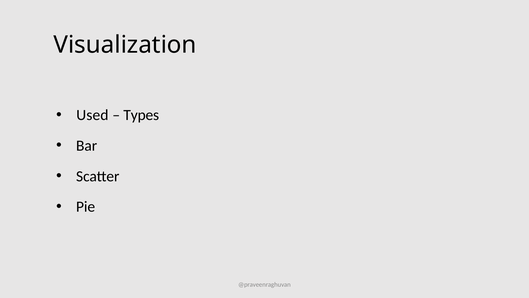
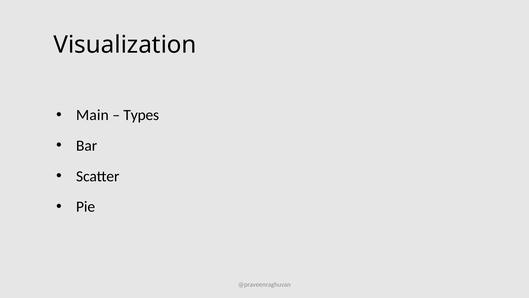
Used: Used -> Main (92, 115)
